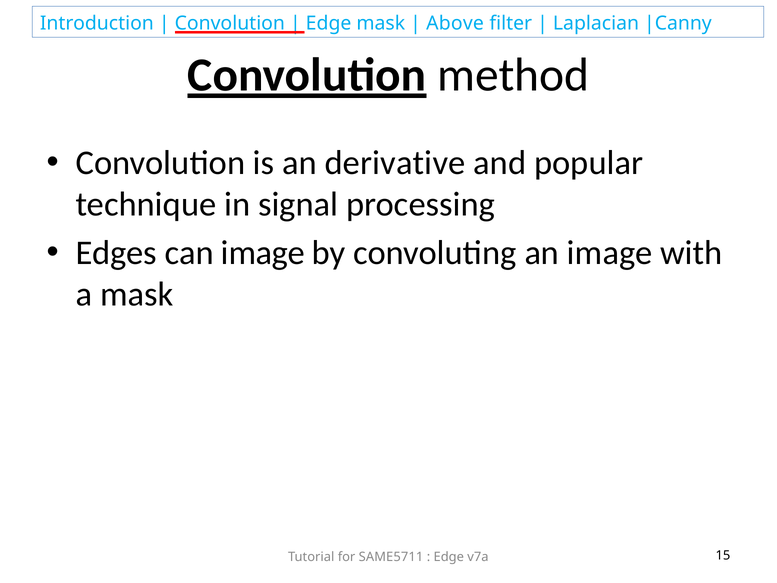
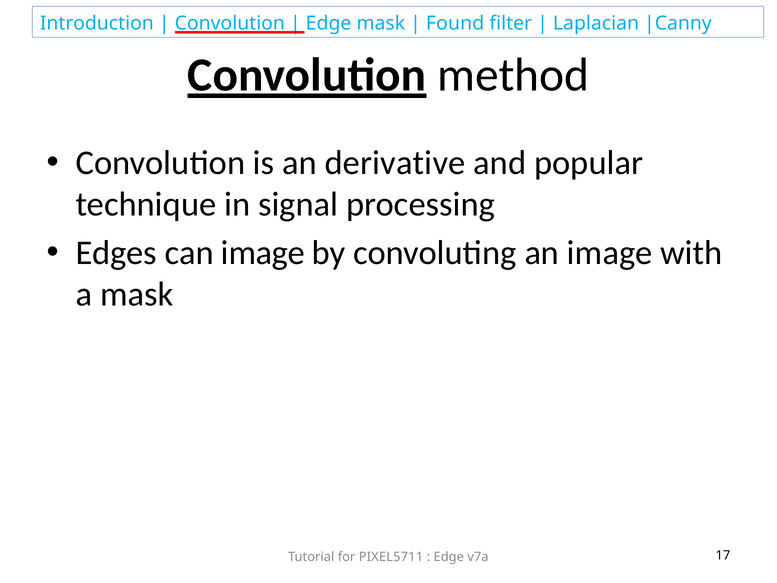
Above: Above -> Found (455, 23)
SAME5711: SAME5711 -> PIXEL5711 (391, 557)
15: 15 -> 17 (723, 555)
